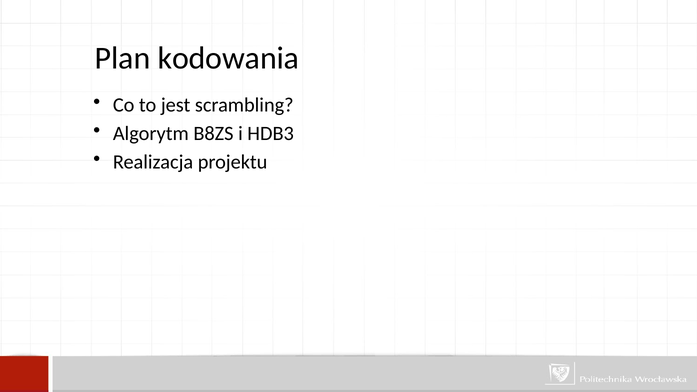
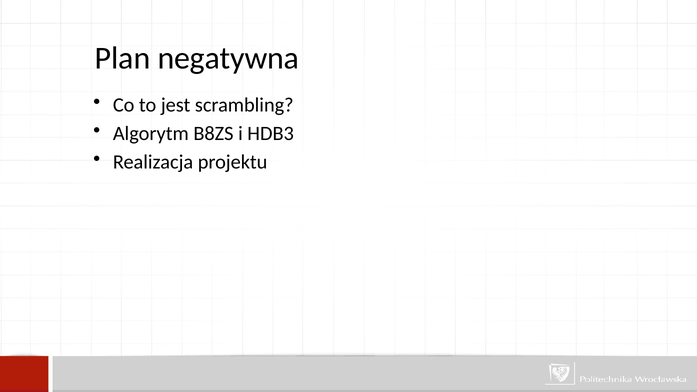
kodowania: kodowania -> negatywna (228, 58)
